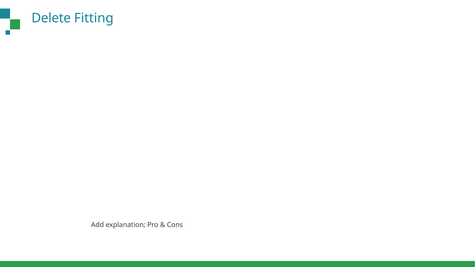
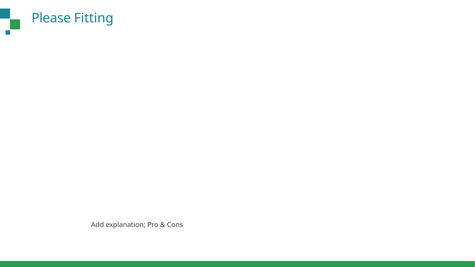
Delete: Delete -> Please (51, 18)
